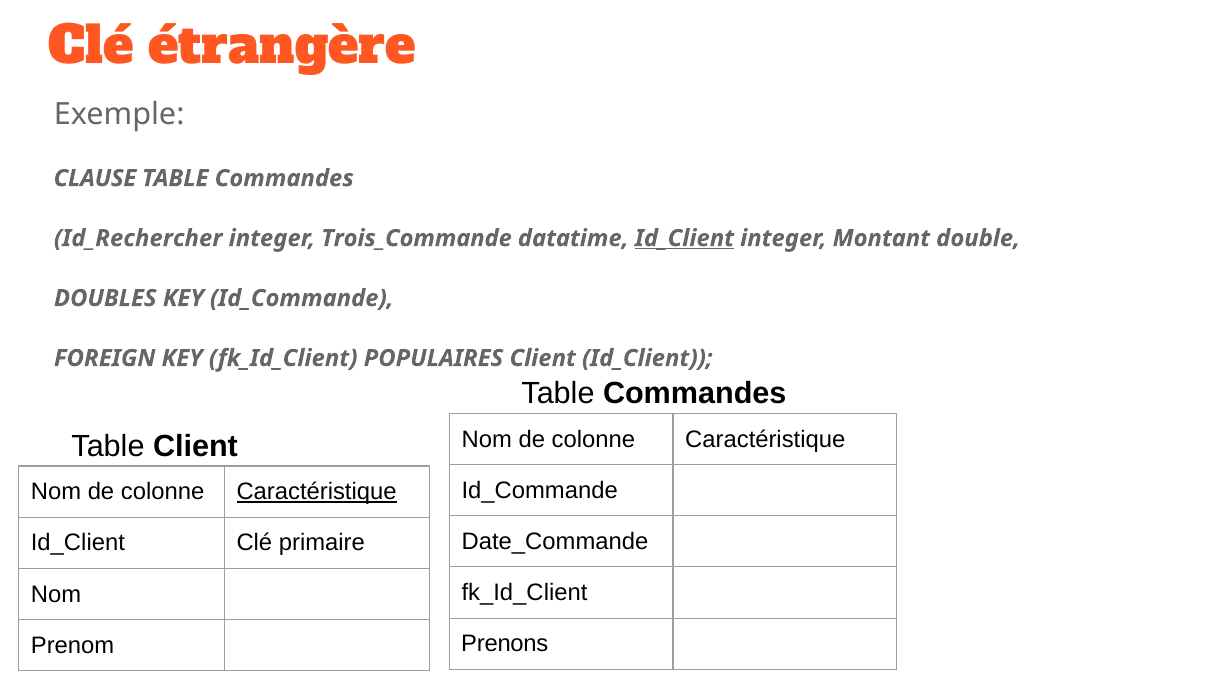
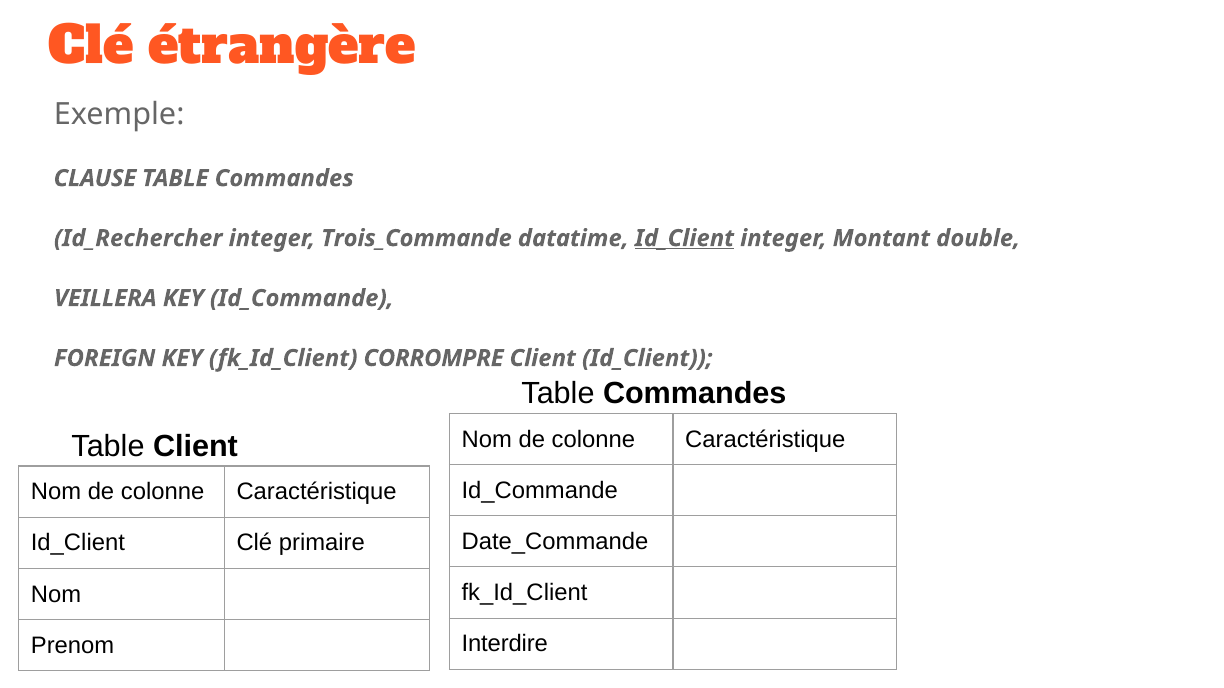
DOUBLES: DOUBLES -> VEILLERA (105, 298)
POPULAIRES: POPULAIRES -> CORROMPRE (434, 358)
Caractéristique underline: present -> none (317, 492)
Prenons: Prenons -> Interdire (505, 645)
